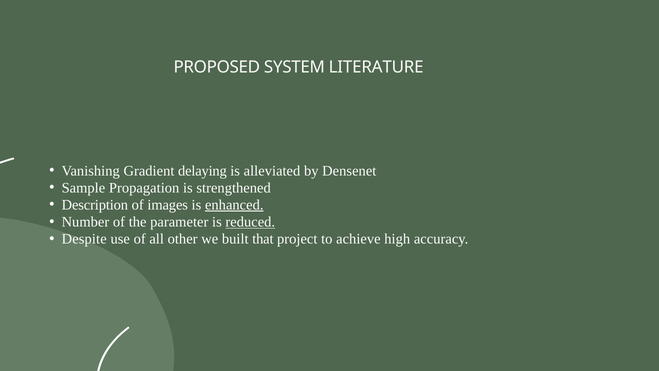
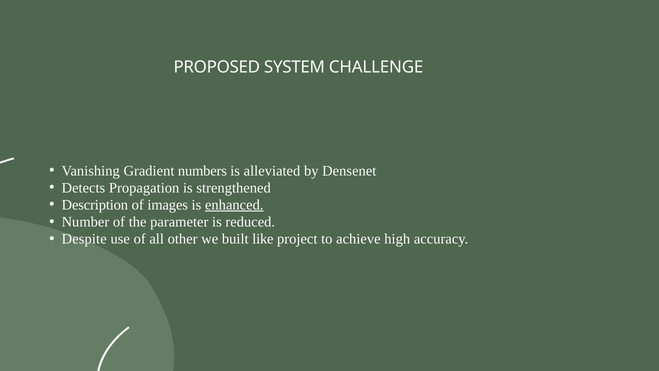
LITERATURE: LITERATURE -> CHALLENGE (376, 67)
delaying: delaying -> numbers (202, 171)
Sample: Sample -> Detects (83, 188)
reduced underline: present -> none (250, 222)
that: that -> like (263, 239)
